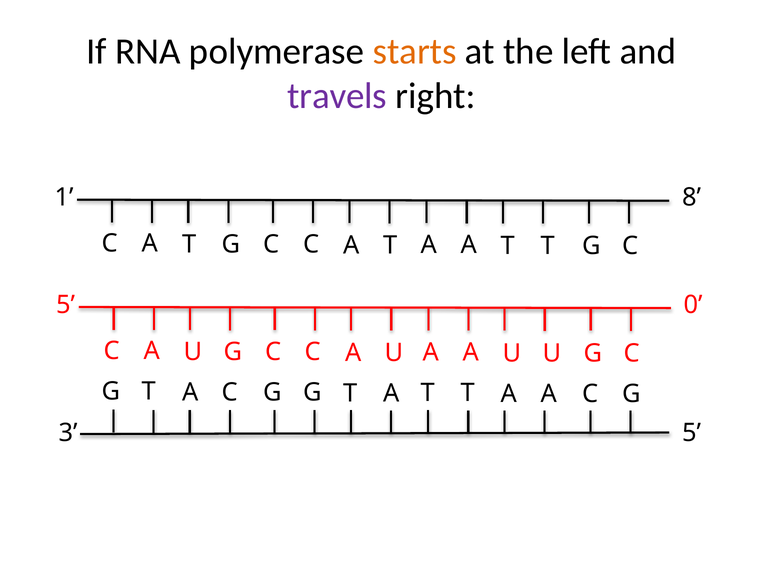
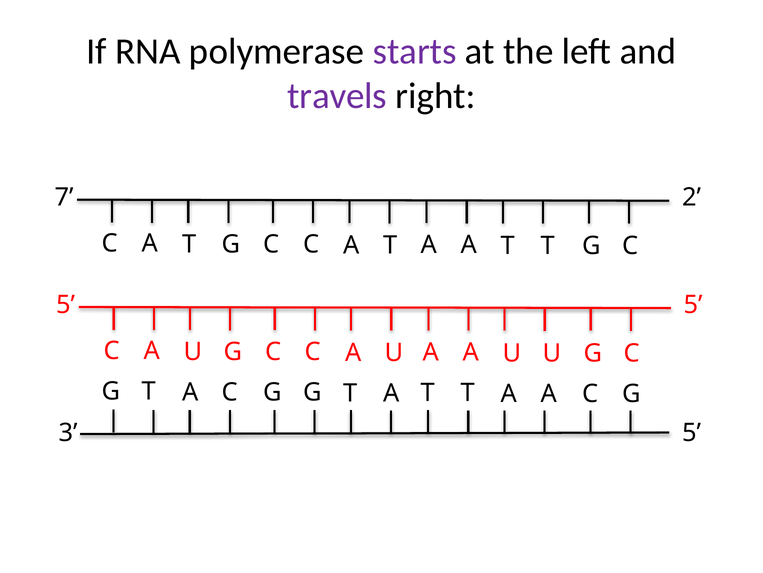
starts colour: orange -> purple (415, 52)
1: 1 -> 7 (64, 197)
8: 8 -> 2 (692, 197)
5 0: 0 -> 5 (693, 304)
